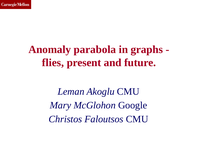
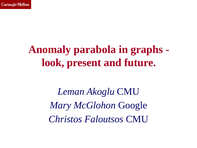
flies: flies -> look (53, 63)
